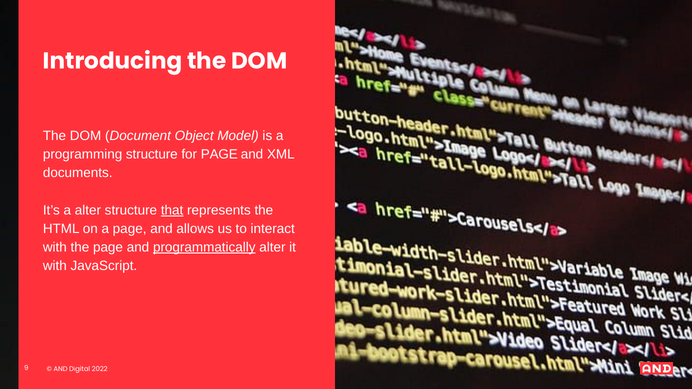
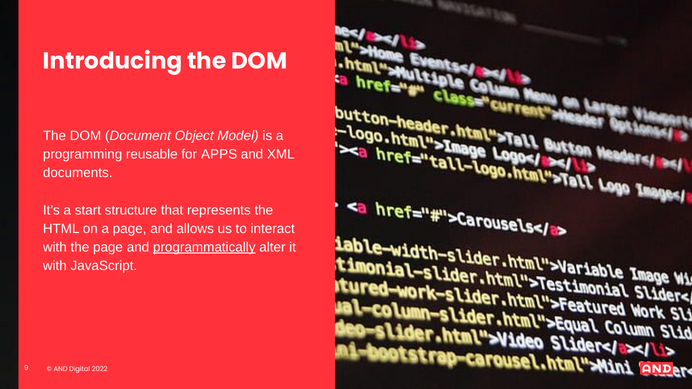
programming structure: structure -> reusable (152, 155)
for PAGE: PAGE -> APPS (219, 155)
a alter: alter -> start (88, 210)
that underline: present -> none (172, 210)
